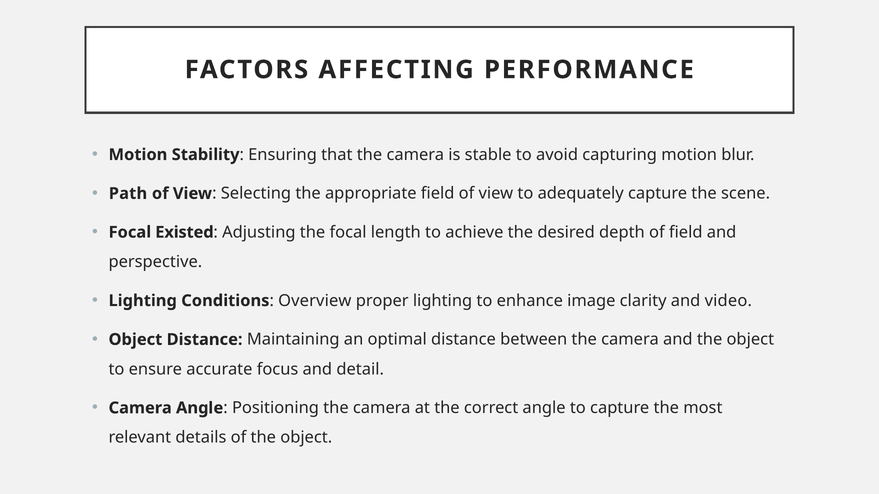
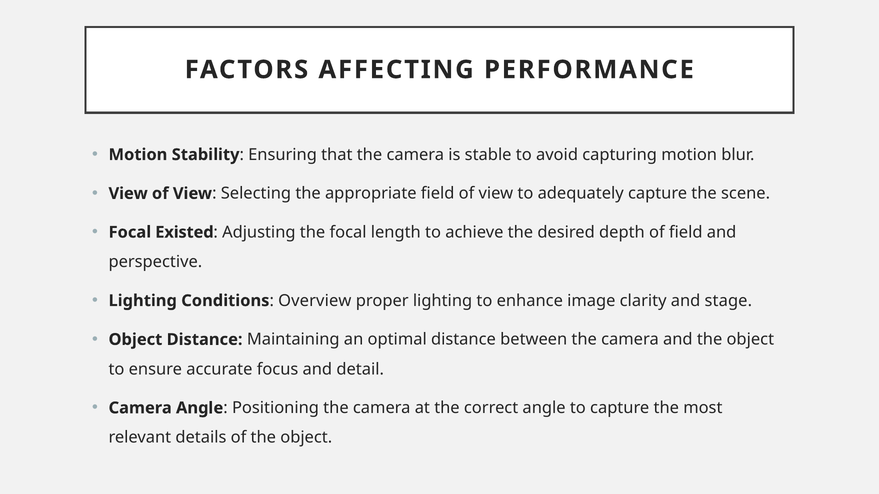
Path: Path -> View (128, 194)
video: video -> stage (728, 301)
